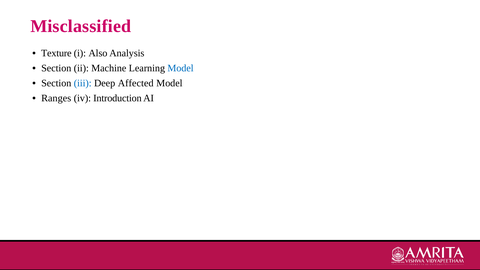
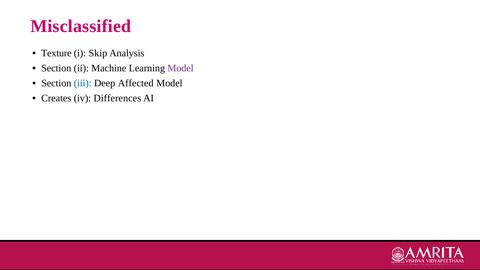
Also: Also -> Skip (98, 53)
Model colour: blue -> purple (181, 68)
Ranges: Ranges -> Creates (56, 98)
Introduction: Introduction -> Differences (117, 98)
